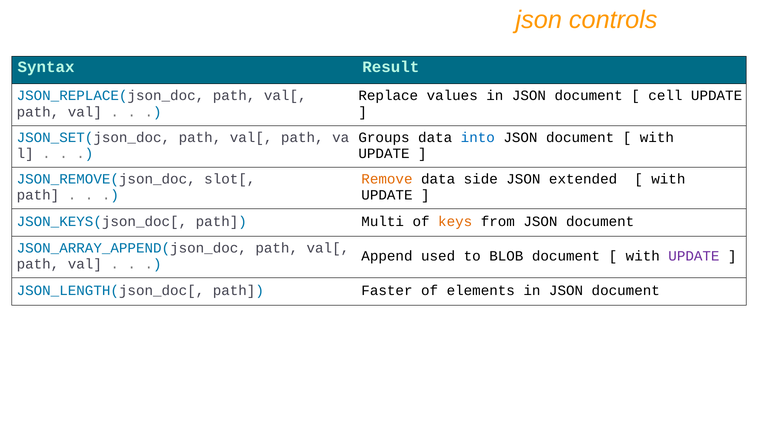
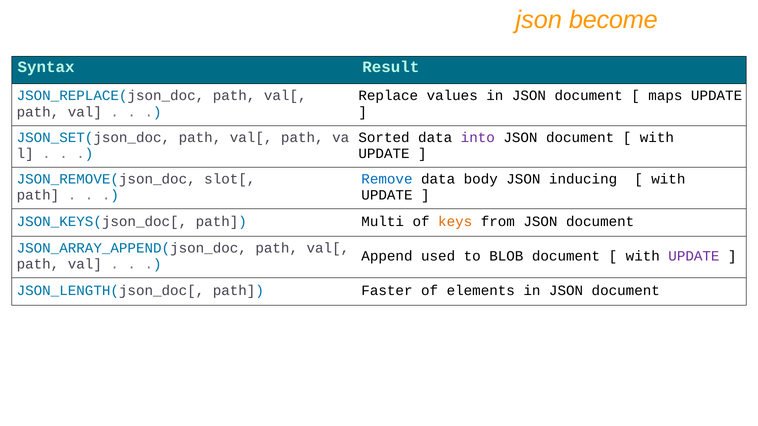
controls: controls -> become (613, 20)
cell: cell -> maps (665, 96)
Groups: Groups -> Sorted (384, 138)
into colour: blue -> purple (478, 138)
Remove colour: orange -> blue (387, 179)
side: side -> body (481, 179)
extended: extended -> inducing (583, 179)
